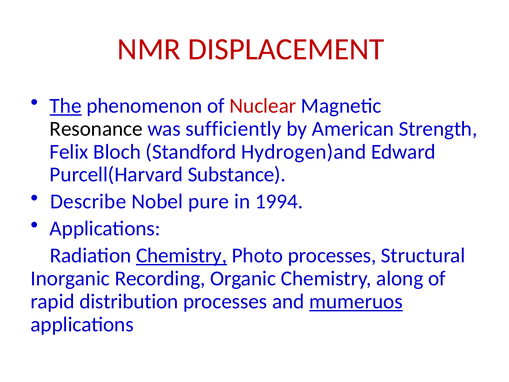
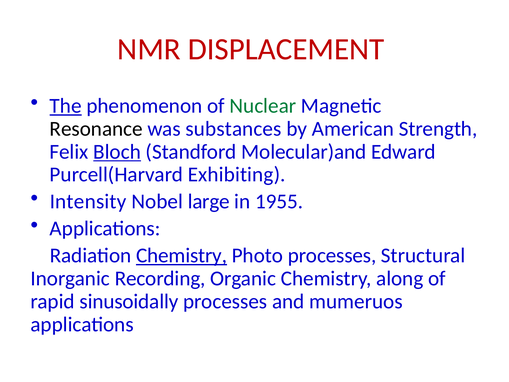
Nuclear colour: red -> green (263, 106)
sufficiently: sufficiently -> substances (234, 129)
Bloch underline: none -> present (117, 152)
Hydrogen)and: Hydrogen)and -> Molecular)and (304, 152)
Substance: Substance -> Exhibiting (237, 175)
Describe: Describe -> Intensity (88, 202)
pure: pure -> large (209, 202)
1994: 1994 -> 1955 (279, 202)
distribution: distribution -> sinusoidally (129, 301)
mumeruos underline: present -> none (356, 301)
